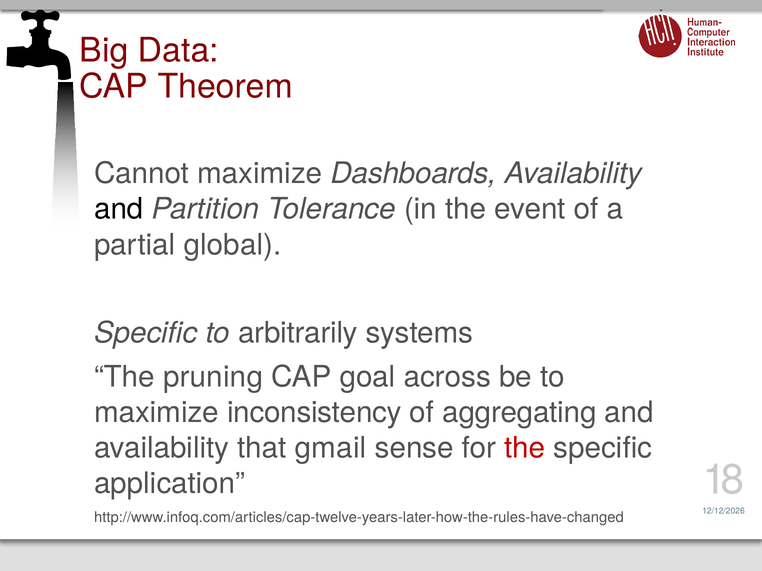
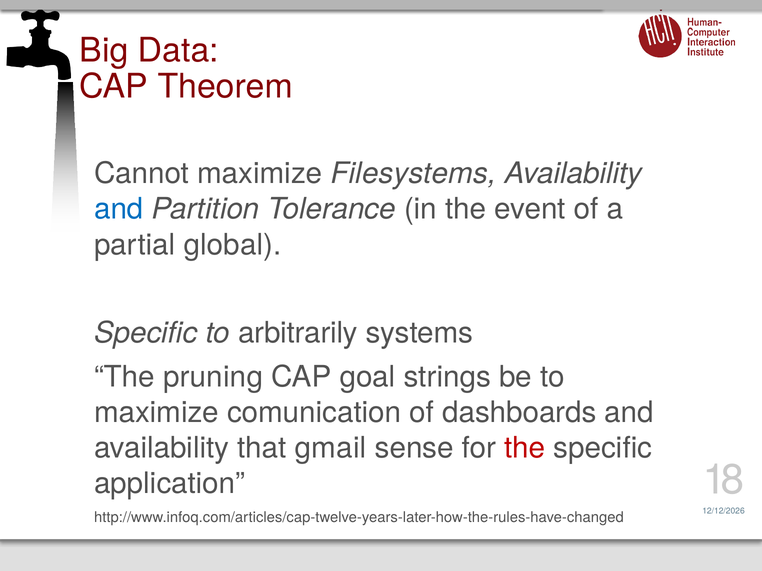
Dashboards: Dashboards -> Filesystems (413, 174)
and colour: black -> blue (119, 209)
across: across -> strings (447, 377)
inconsistency: inconsistency -> comunication (314, 413)
aggregating: aggregating -> dashboards (519, 413)
